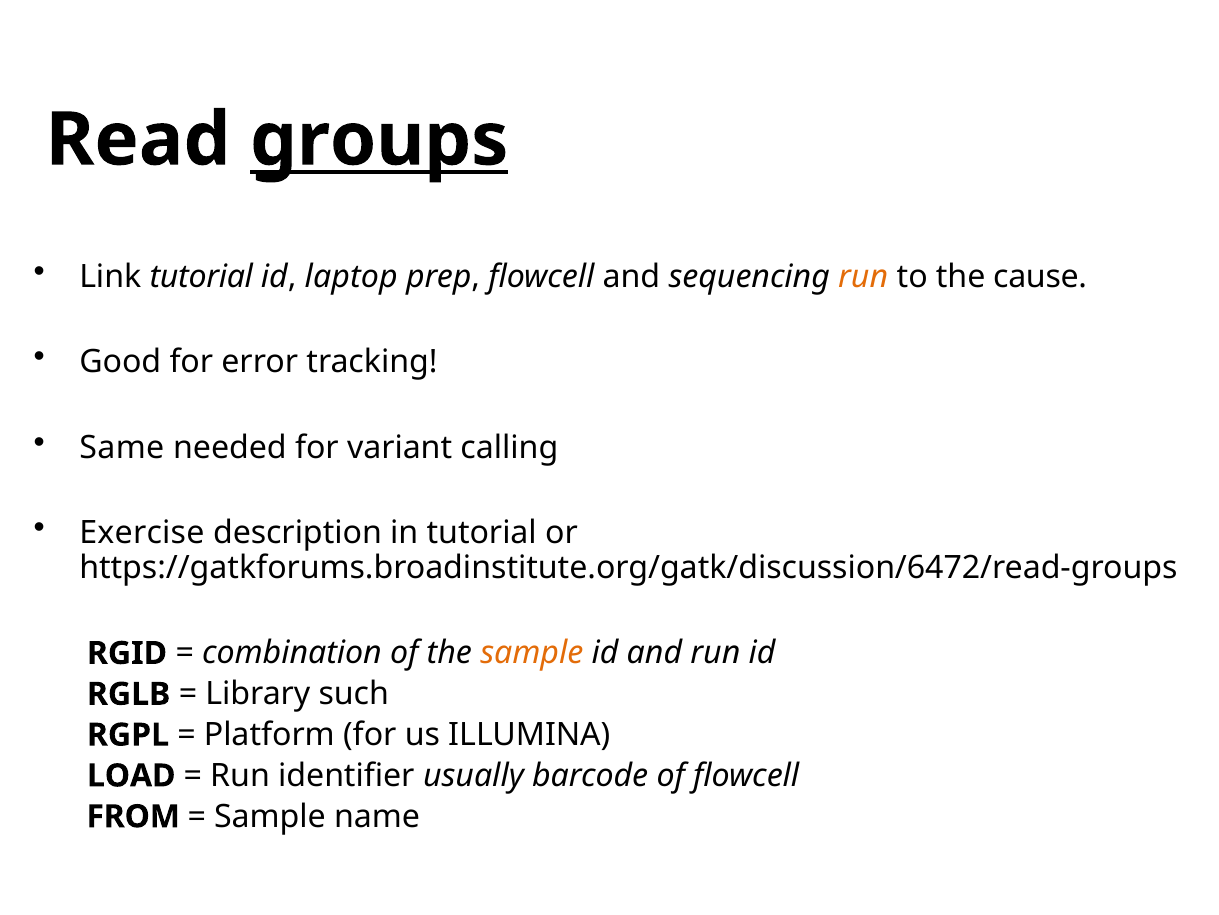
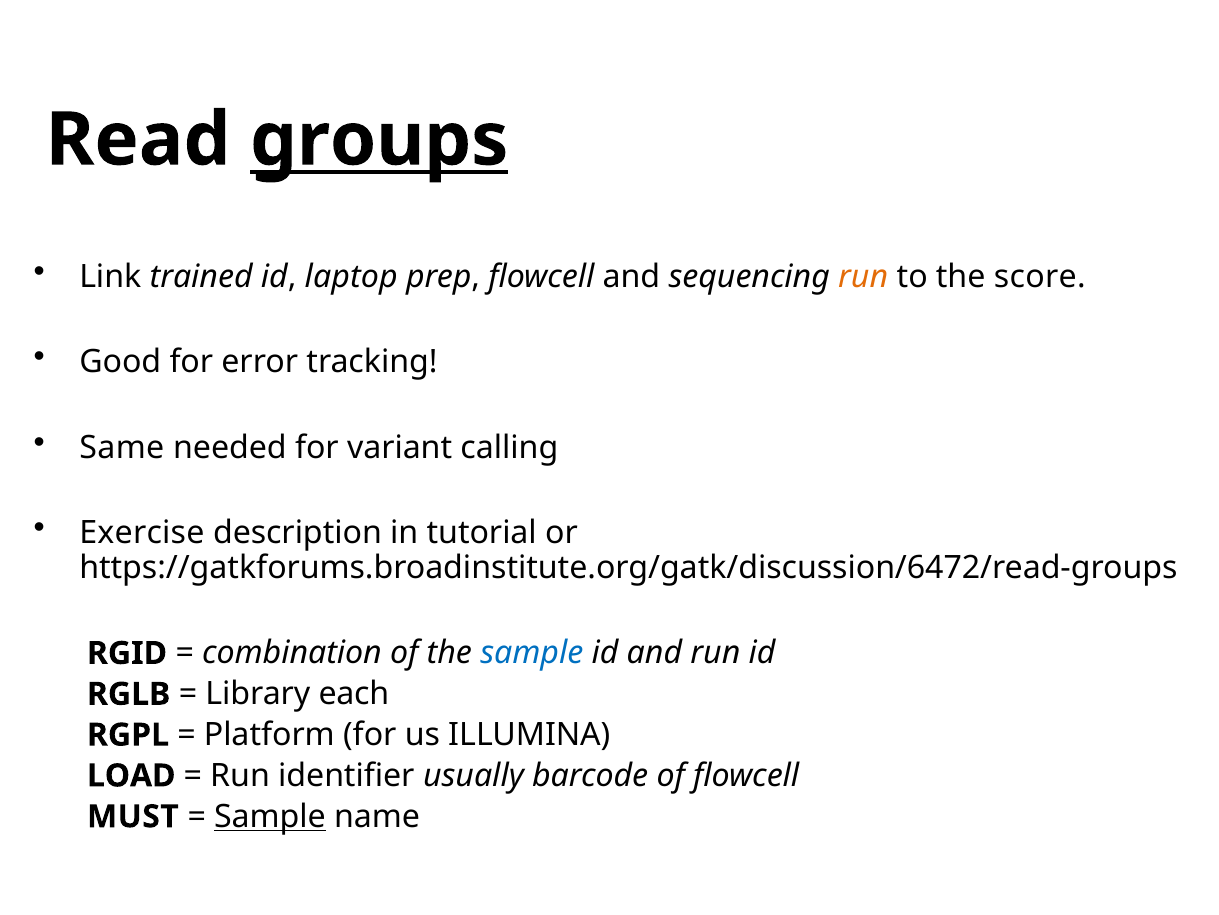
Link tutorial: tutorial -> trained (201, 276)
cause: cause -> score (1040, 276)
sample colour: orange -> blue (532, 653)
such: such -> each (354, 694)
FROM: FROM -> MUST (133, 816)
Sample underline: none -> present (270, 816)
